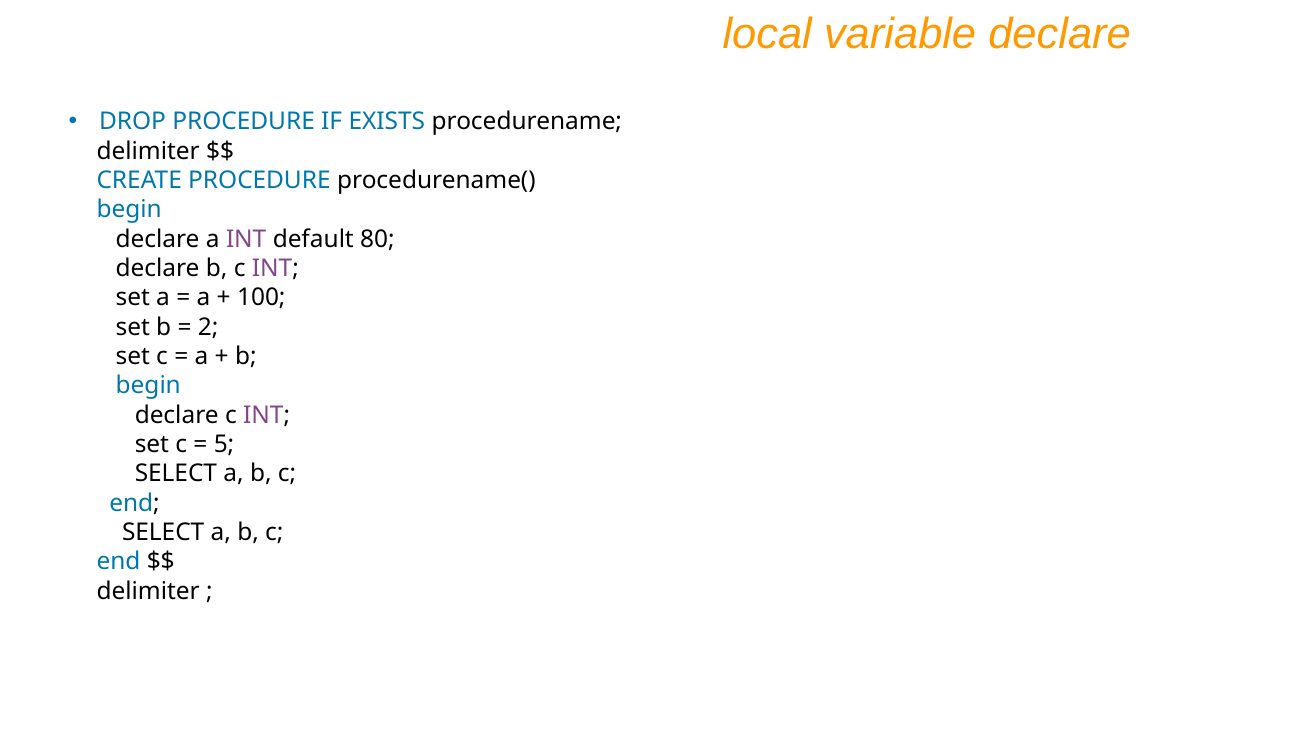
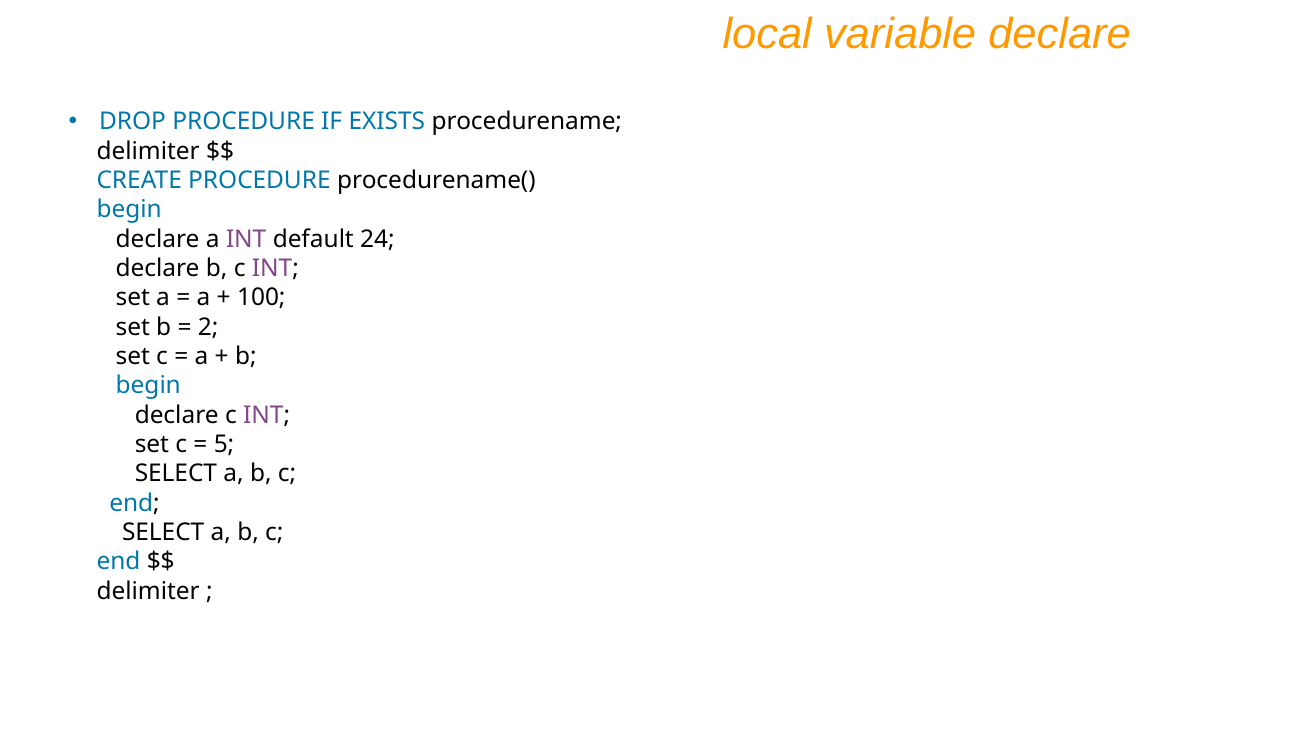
80: 80 -> 24 (377, 239)
